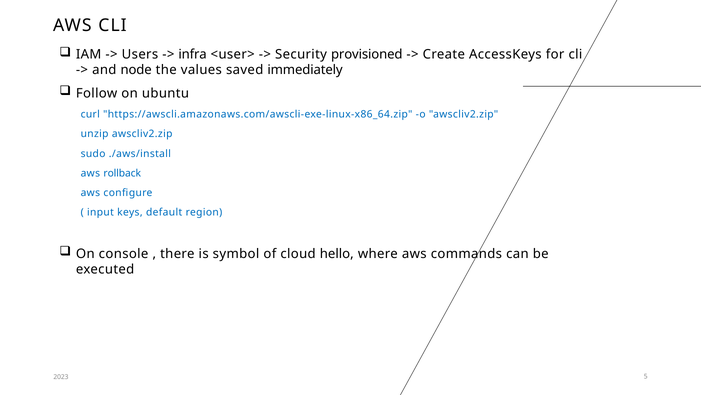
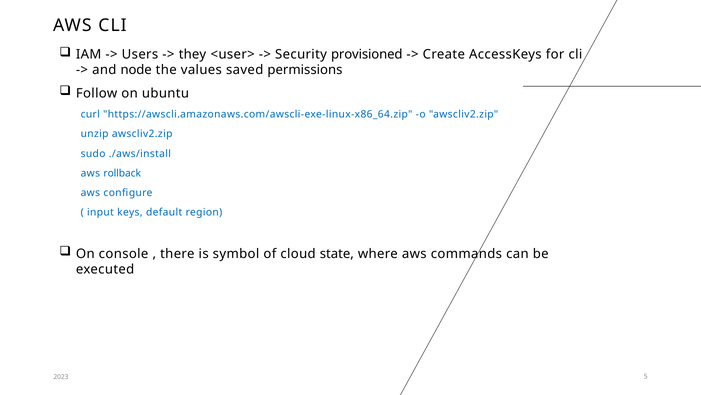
infra: infra -> they (192, 54)
immediately: immediately -> permissions (305, 70)
hello: hello -> state (337, 253)
